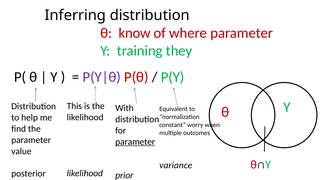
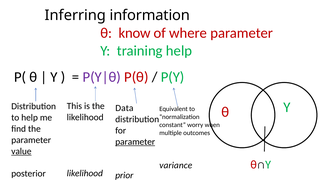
Inferring distribution: distribution -> information (150, 15)
training they: they -> help (179, 51)
With: With -> Data (124, 108)
value underline: none -> present (21, 151)
